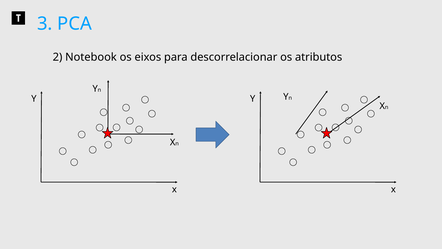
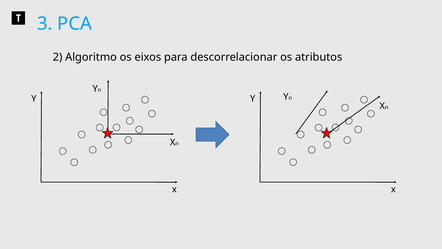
Notebook: Notebook -> Algoritmo (91, 57)
